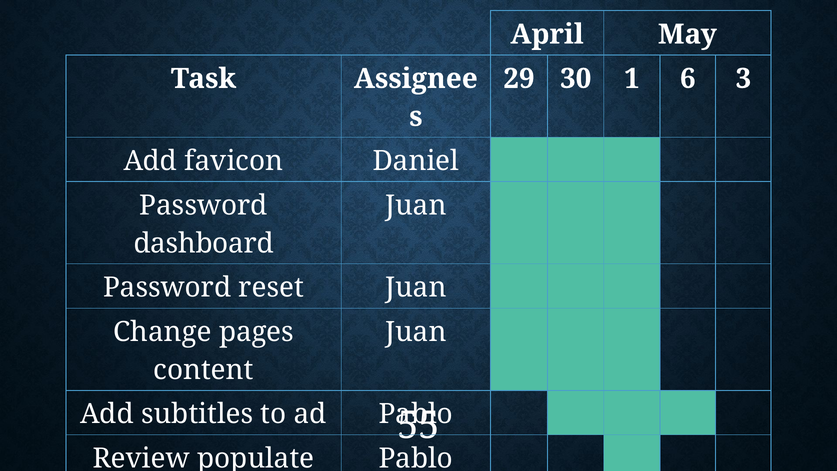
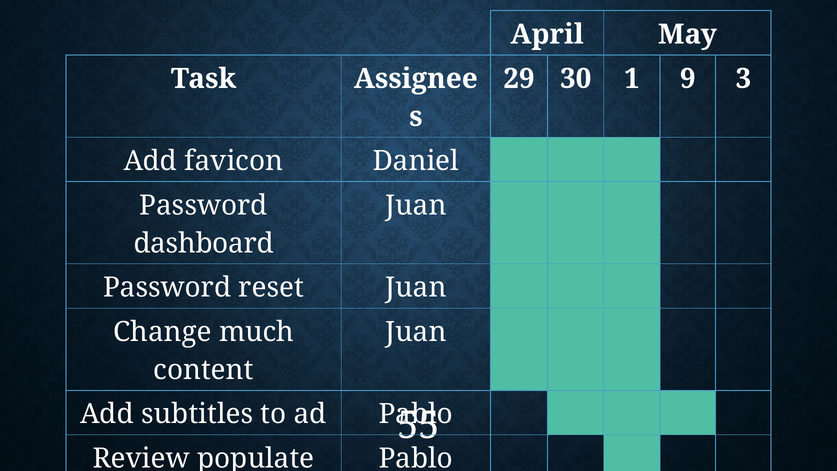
6: 6 -> 9 (688, 79)
pages: pages -> much (256, 332)
